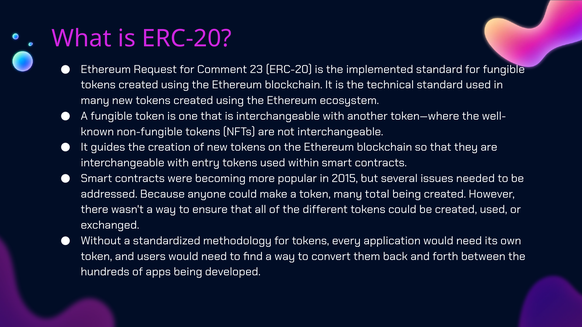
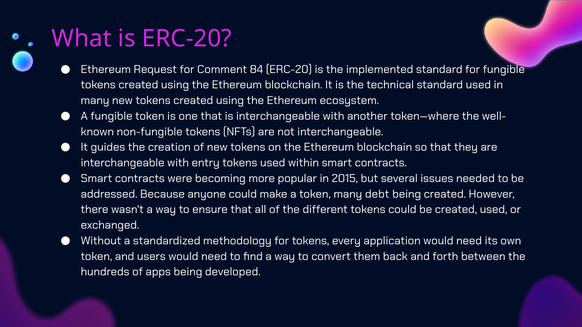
23: 23 -> 84 (256, 69)
total: total -> debt (377, 194)
